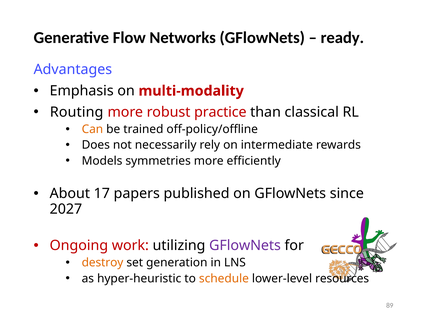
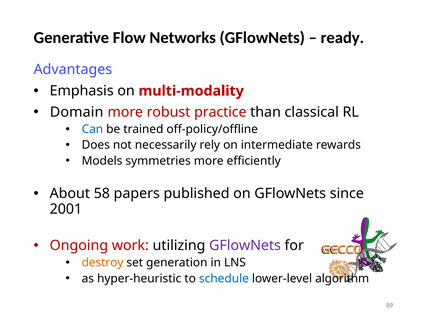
Routing: Routing -> Domain (77, 112)
Can colour: orange -> blue (92, 129)
17: 17 -> 58 (102, 194)
2027: 2027 -> 2001 (66, 209)
schedule colour: orange -> blue (224, 279)
resources: resources -> algorithm (342, 279)
